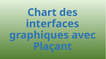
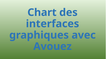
Plaçant: Plaçant -> Avouez (53, 47)
